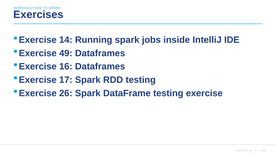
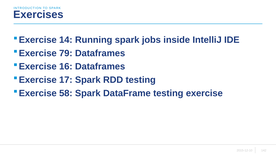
49: 49 -> 79 (66, 53)
26: 26 -> 58 (66, 93)
